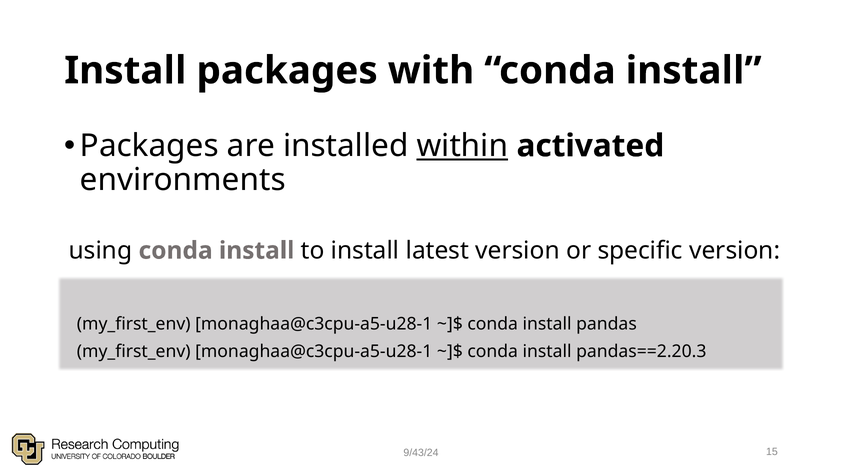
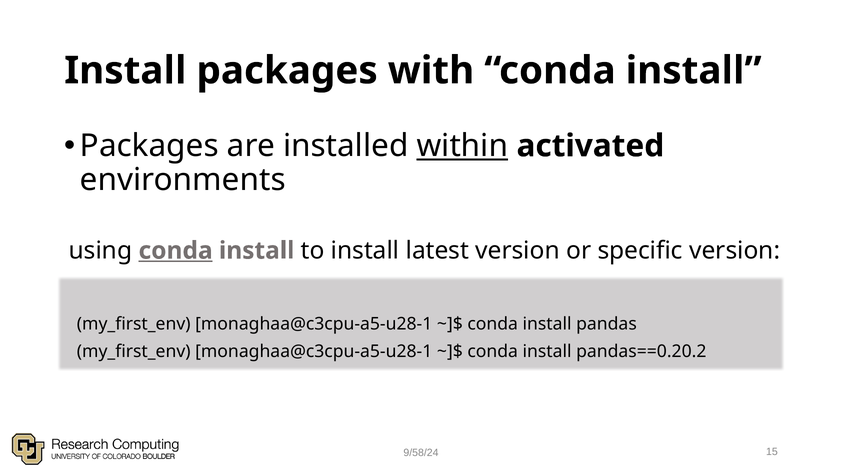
conda underline: none -> present (176, 251)
pandas==2.20.3: pandas==2.20.3 -> pandas==0.20.2 (641, 352)
9/43/24: 9/43/24 -> 9/58/24 (421, 453)
